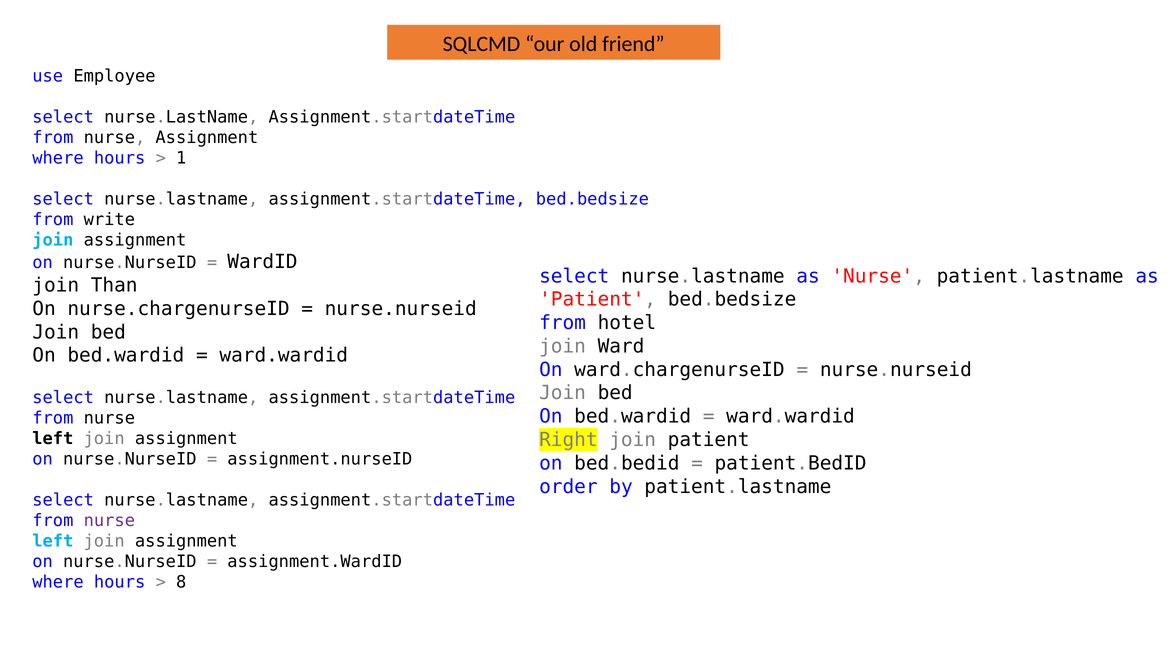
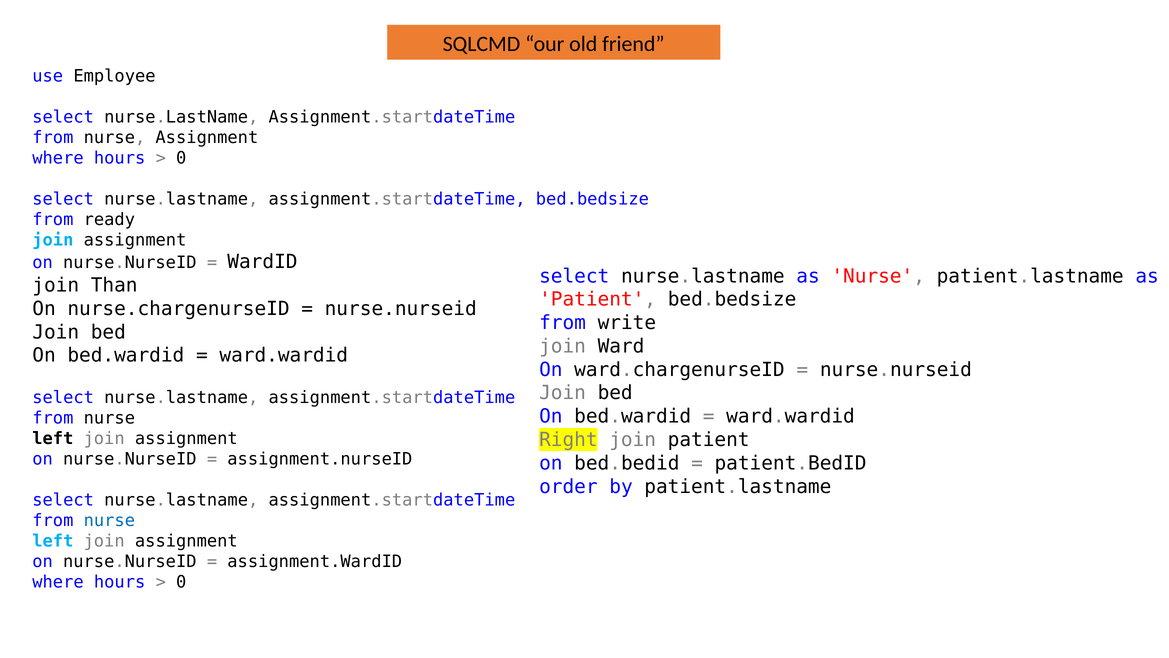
1: 1 -> 0 (181, 158)
write: write -> ready (109, 219)
hotel: hotel -> write (627, 323)
nurse colour: purple -> blue (109, 520)
8: 8 -> 0 (181, 582)
